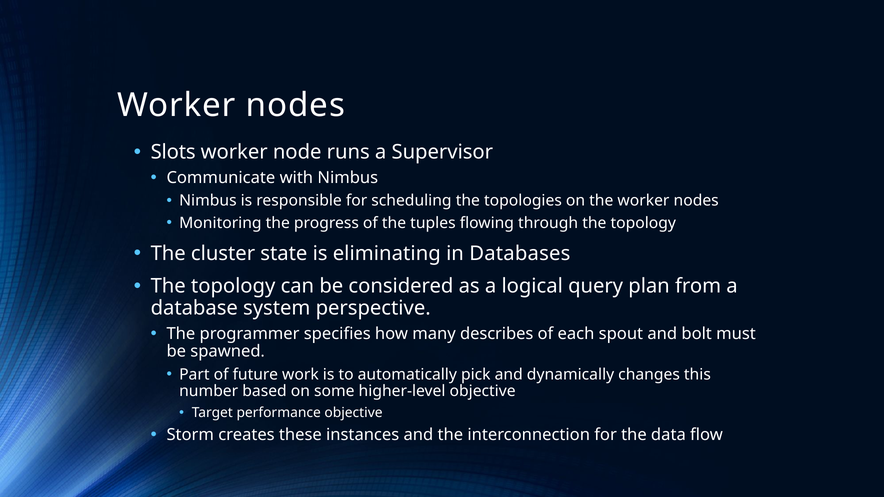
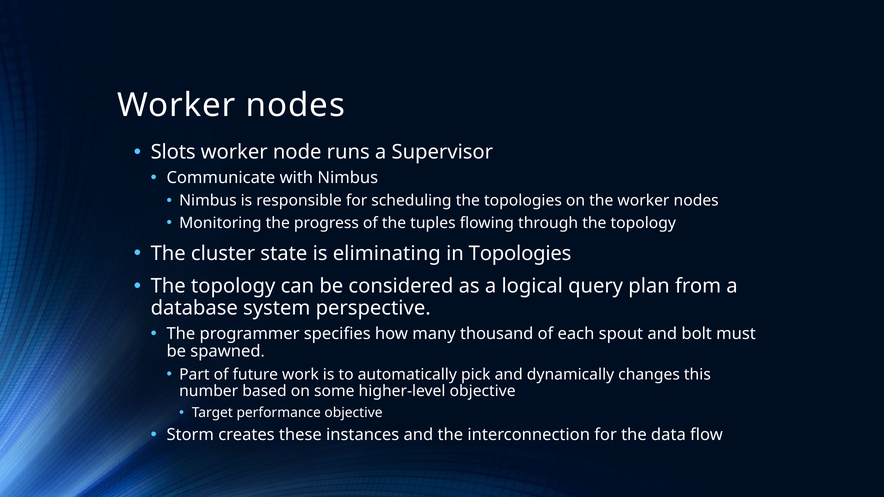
in Databases: Databases -> Topologies (520, 254)
describes: describes -> thousand (497, 334)
